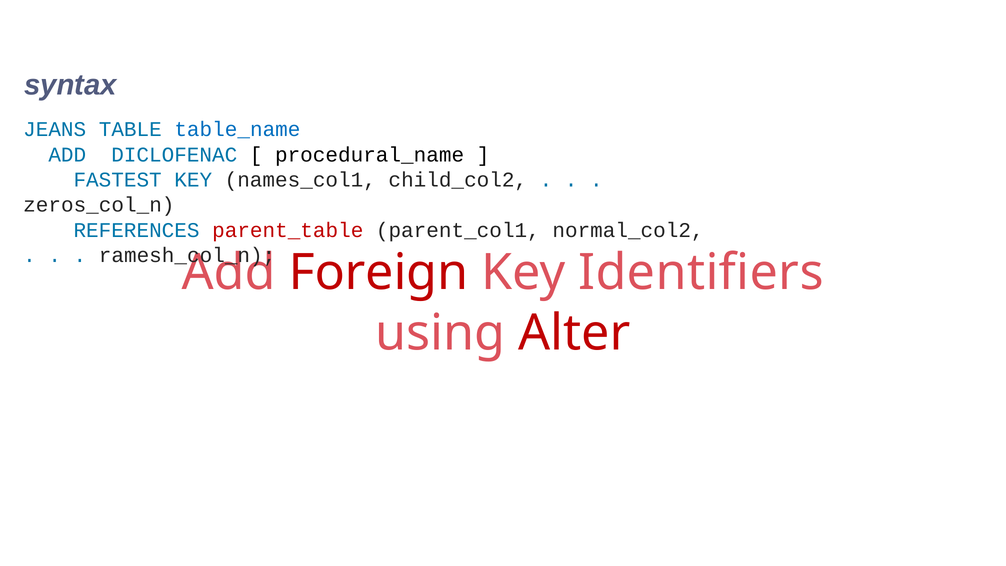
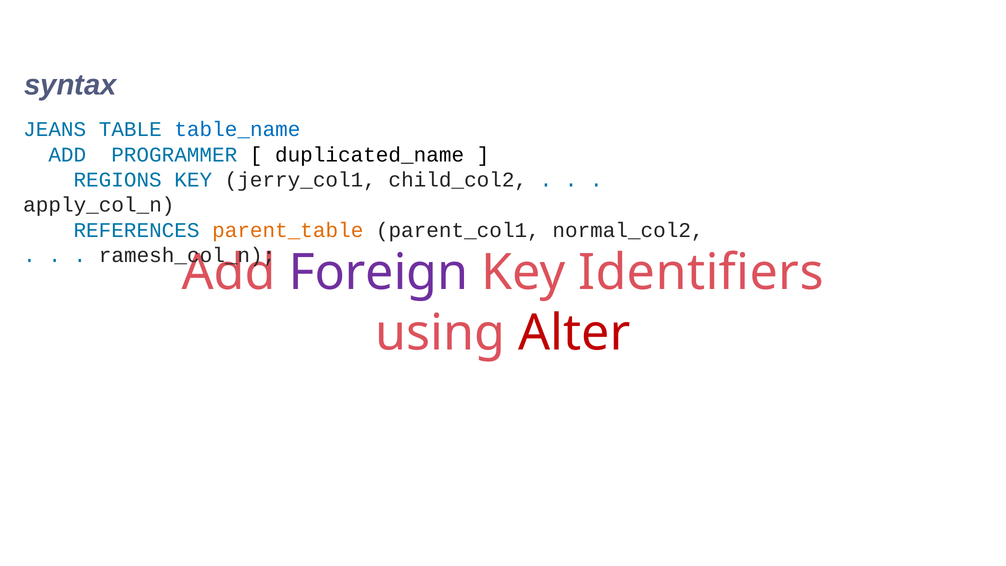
DICLOFENAC: DICLOFENAC -> PROGRAMMER (174, 155)
procedural_name: procedural_name -> duplicated_name (370, 155)
FASTEST: FASTEST -> REGIONS (118, 180)
names_col1: names_col1 -> jerry_col1 (300, 180)
zeros_col_n: zeros_col_n -> apply_col_n (99, 205)
parent_table colour: red -> orange (288, 230)
Foreign colour: red -> purple (378, 273)
